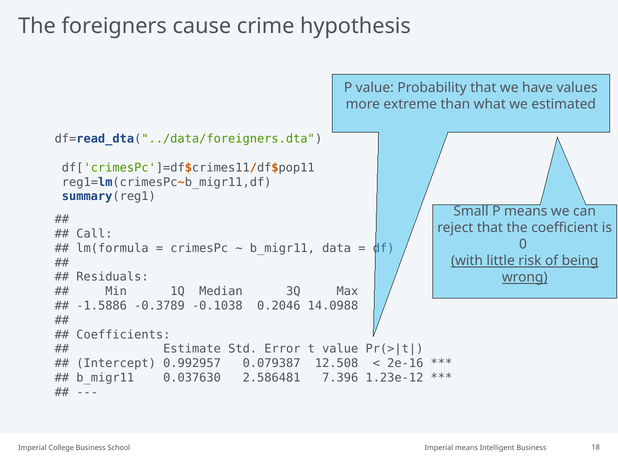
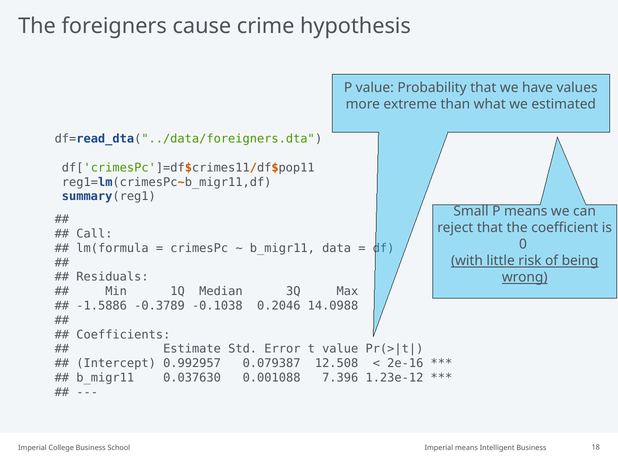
2.586481: 2.586481 -> 0.001088 (272, 378)
